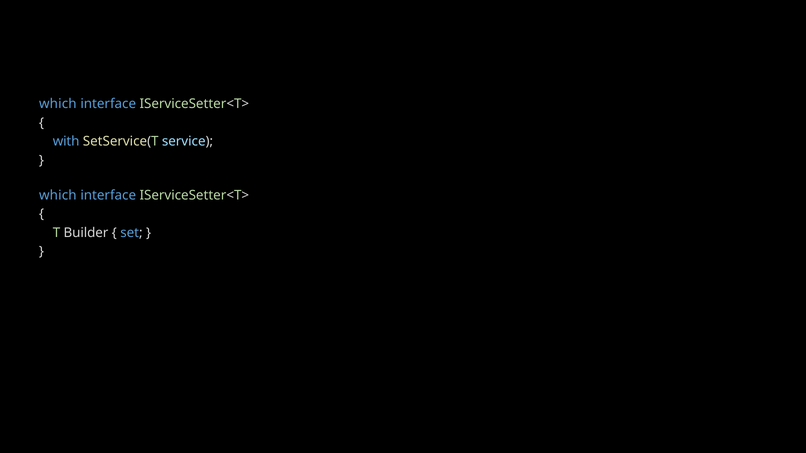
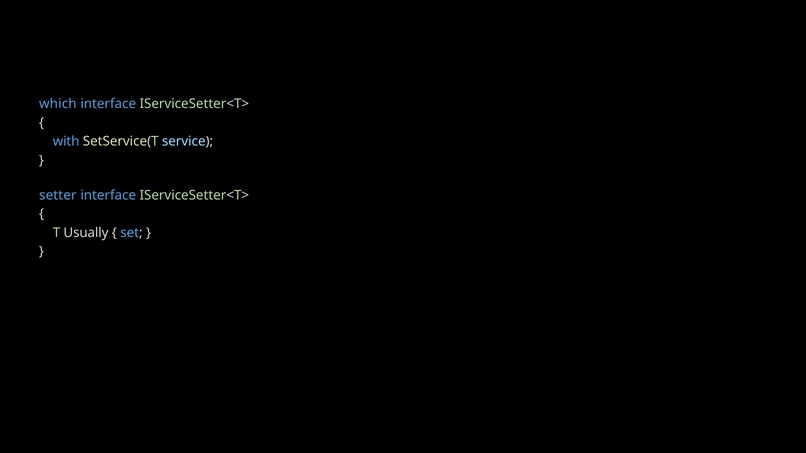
which: which -> setter (58, 195)
Builder: Builder -> Usually (86, 233)
